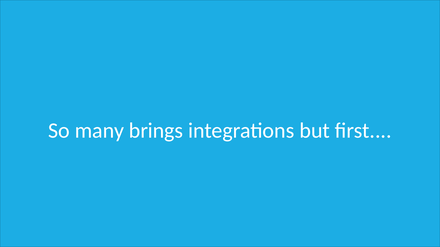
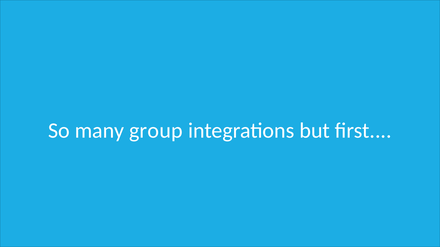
brings: brings -> group (156, 131)
